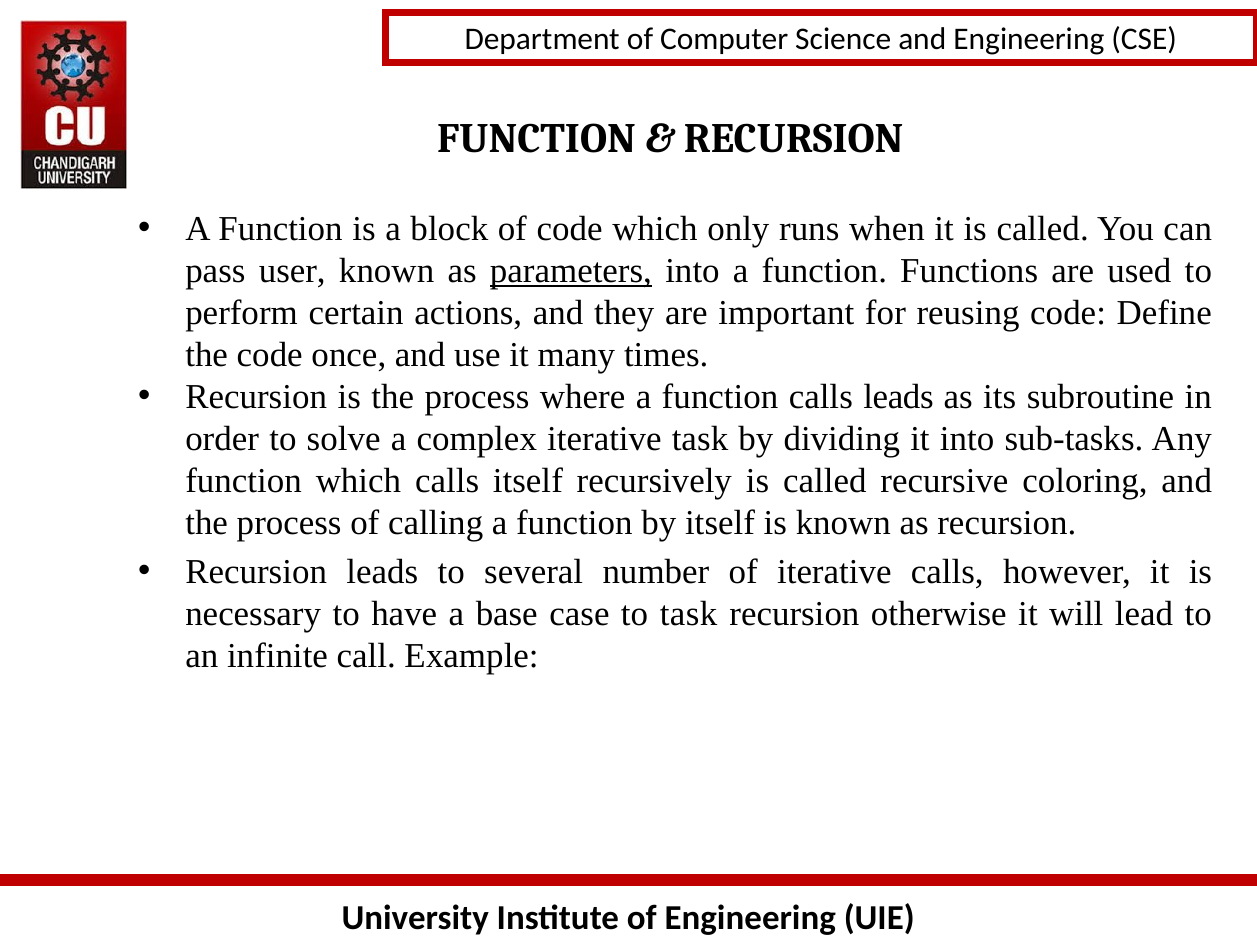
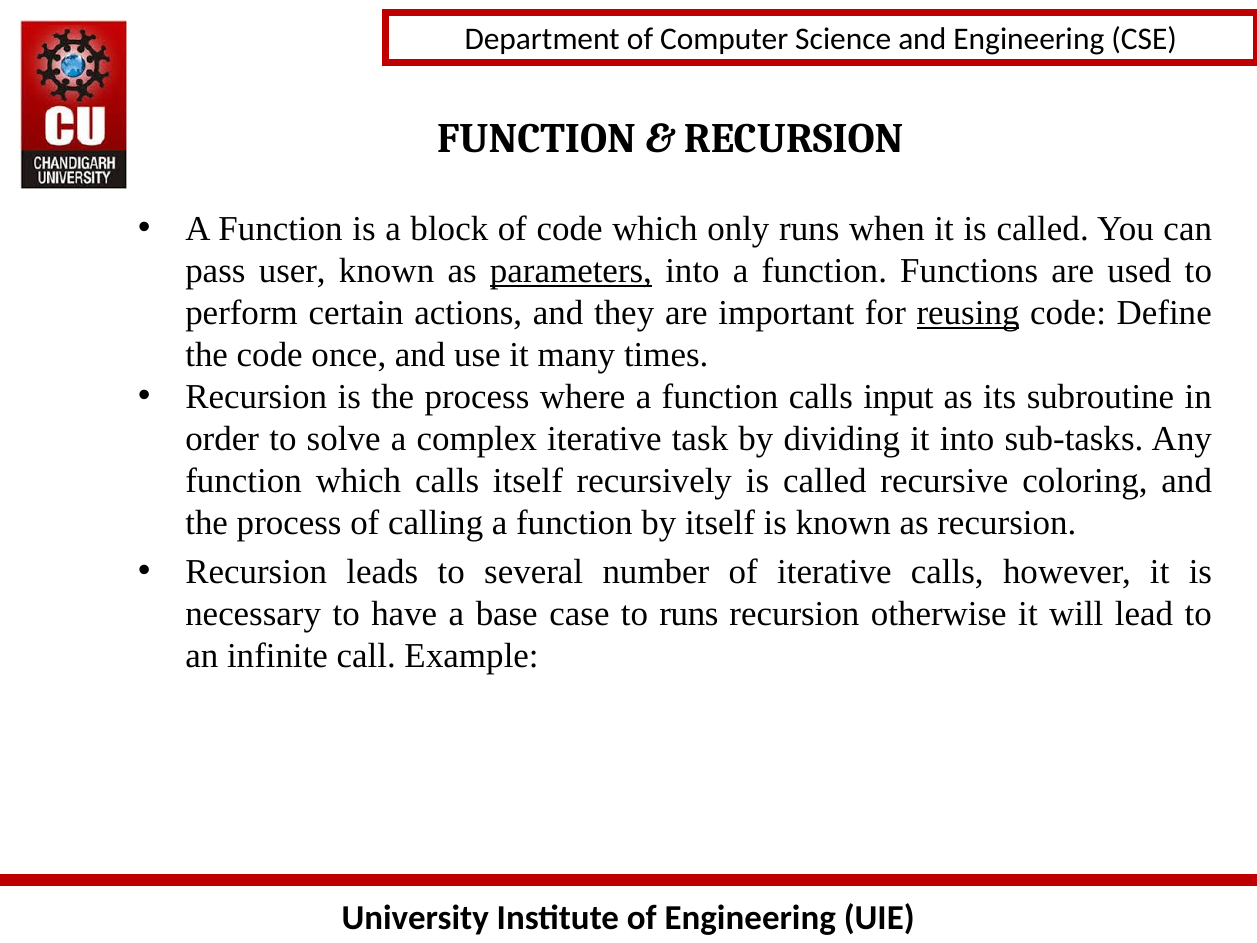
reusing underline: none -> present (968, 313)
calls leads: leads -> input (898, 397)
to task: task -> runs (689, 613)
